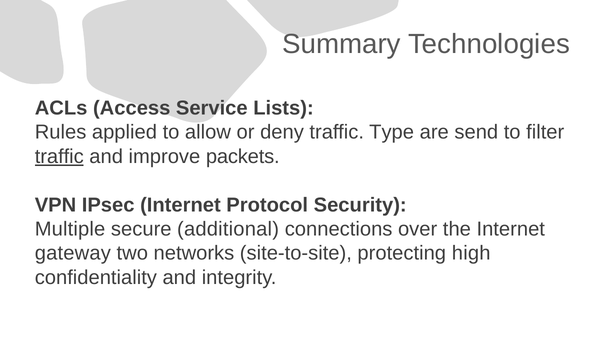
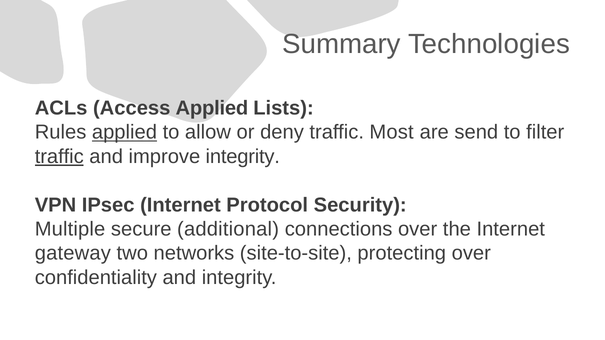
Access Service: Service -> Applied (212, 108)
applied underline: none -> present (124, 132)
Type: Type -> Most (392, 132)
improve packets: packets -> integrity (243, 157)
protecting high: high -> over (471, 253)
